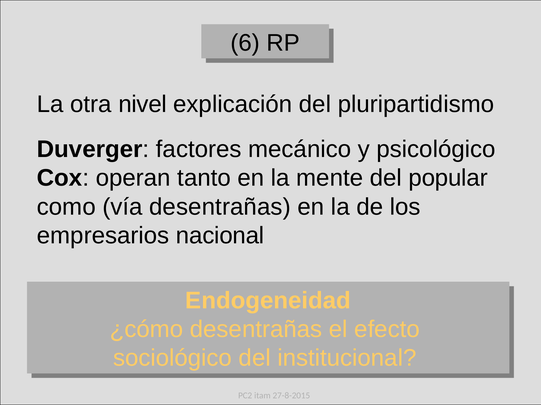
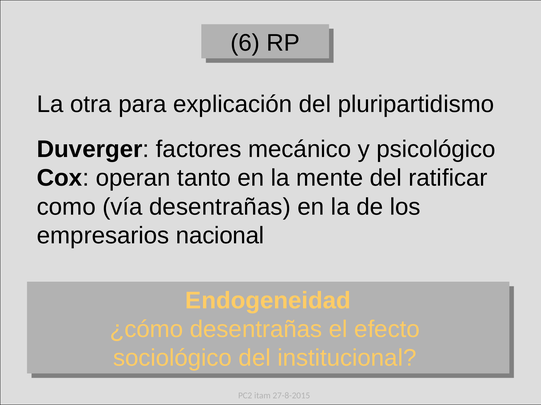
nivel: nivel -> para (142, 104)
popular: popular -> ratificar (448, 178)
